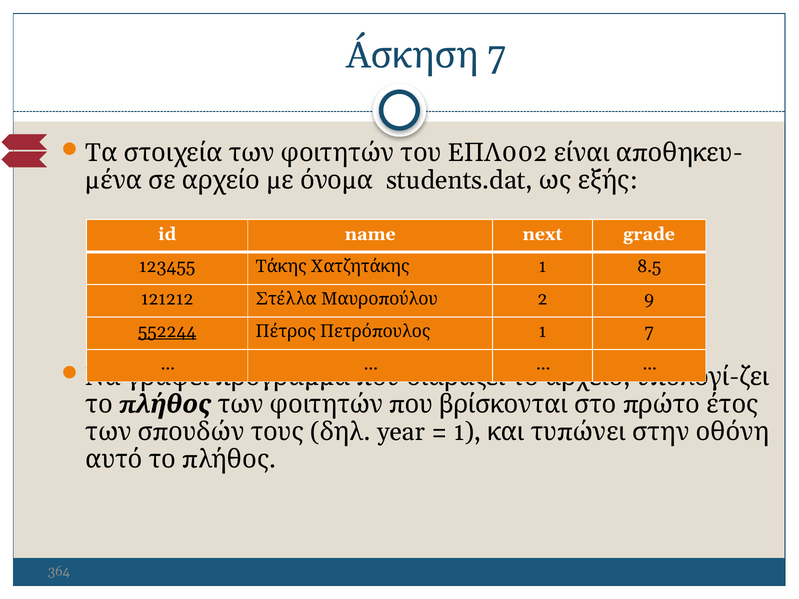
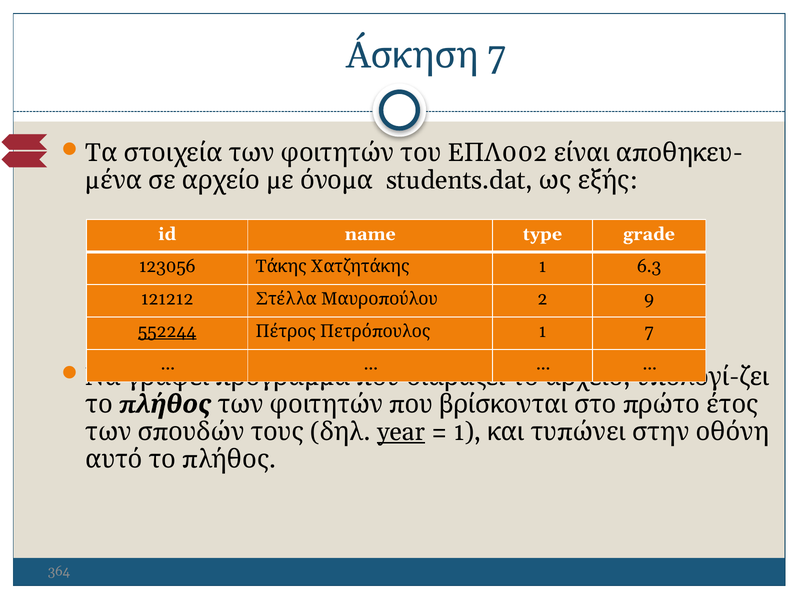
next: next -> type (542, 234)
123455: 123455 -> 123056 (167, 267)
8.5: 8.5 -> 6.3 (649, 267)
year underline: none -> present (401, 432)
